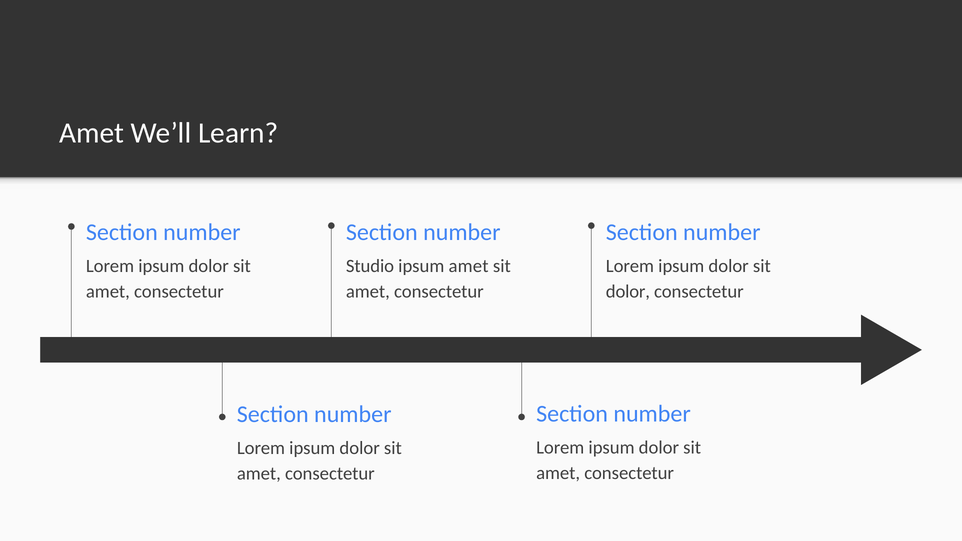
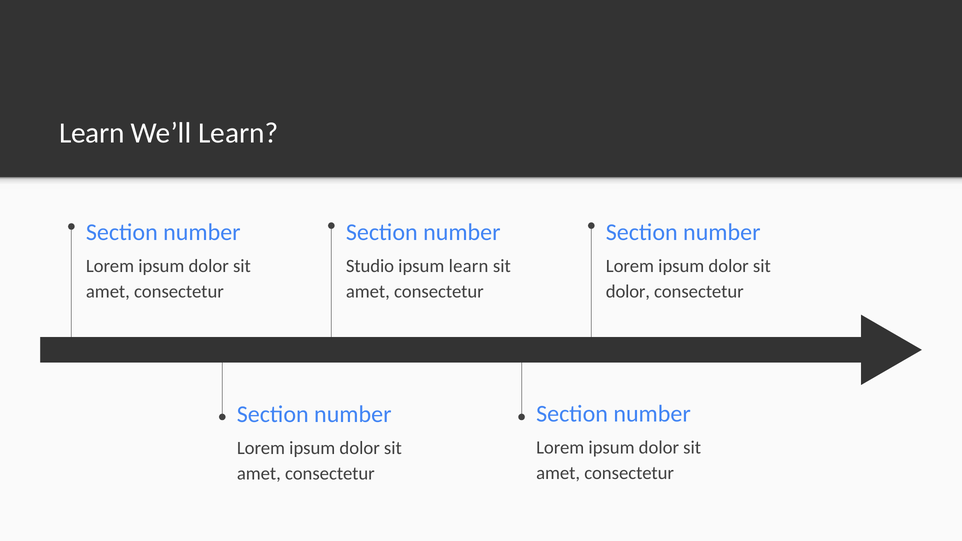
Amet: Amet -> Learn (92, 133)
ipsum amet: amet -> learn (469, 266)
